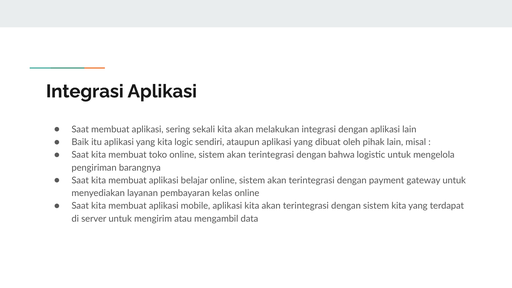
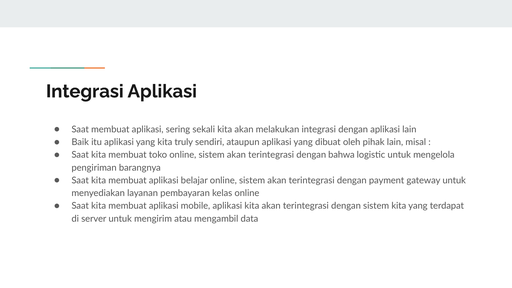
logic: logic -> truly (184, 142)
